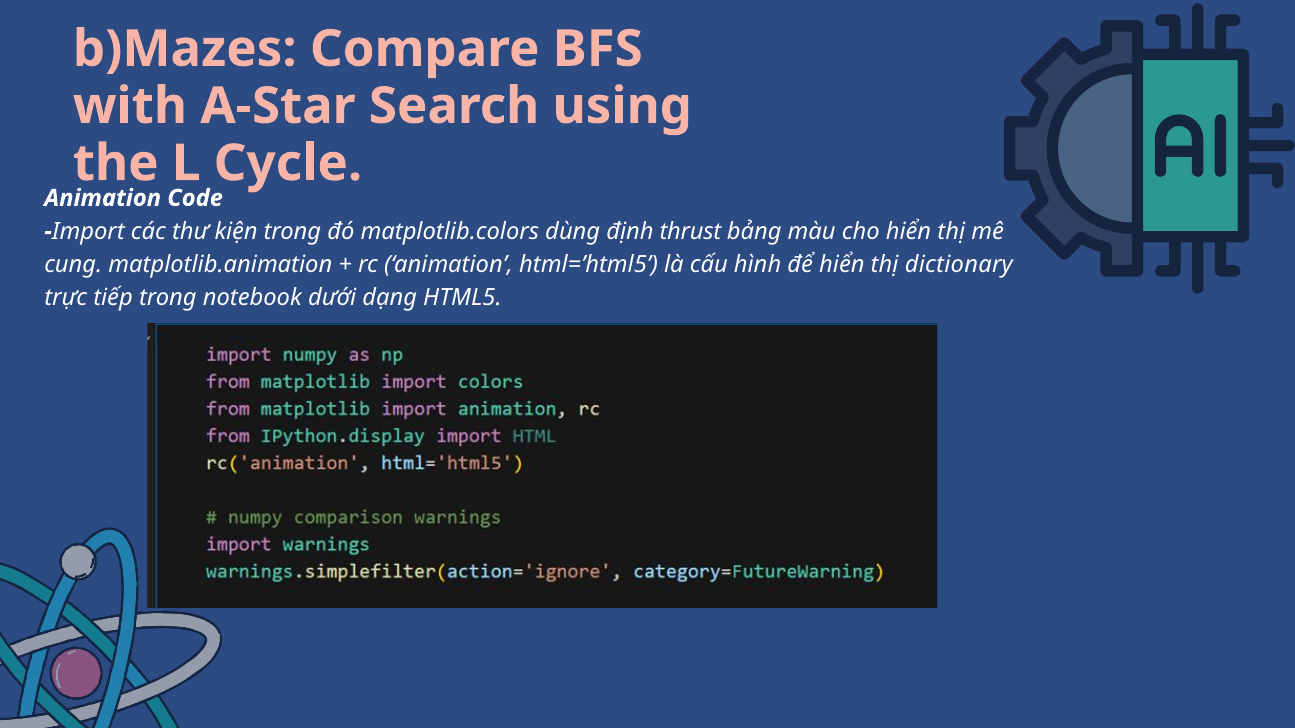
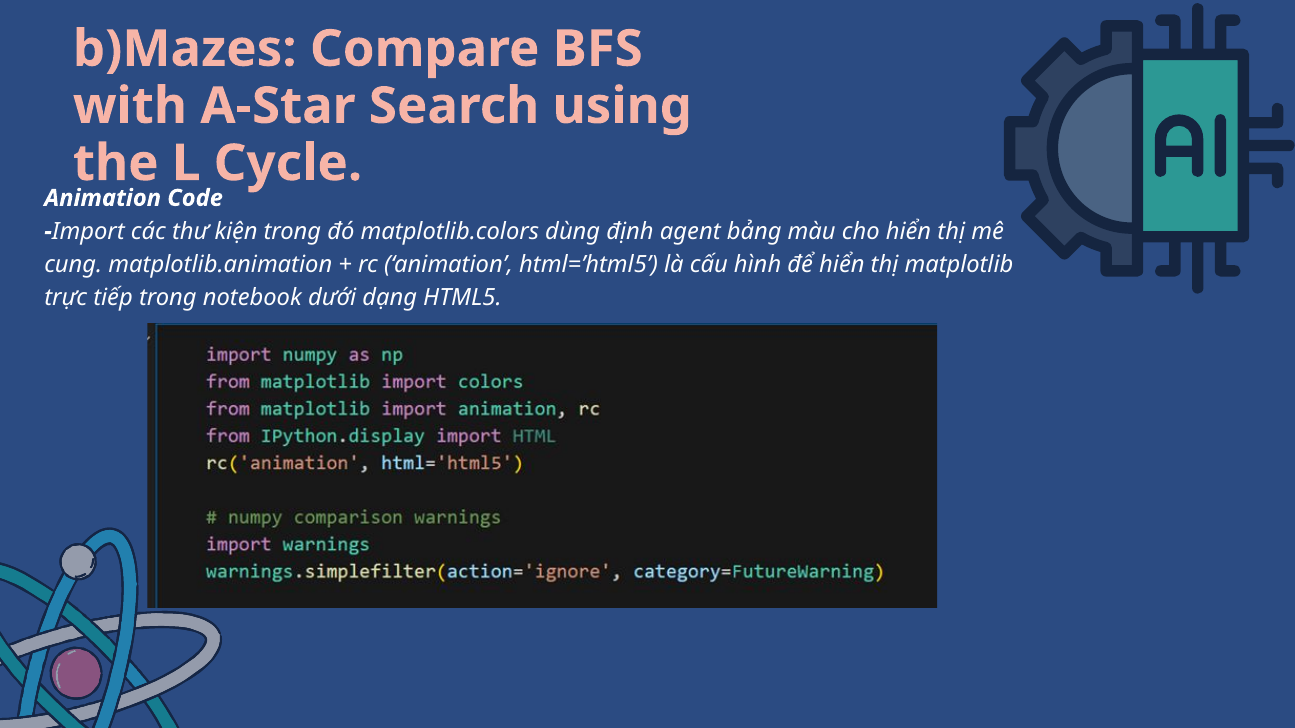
thrust: thrust -> agent (690, 231)
dictionary: dictionary -> matplotlib (959, 265)
